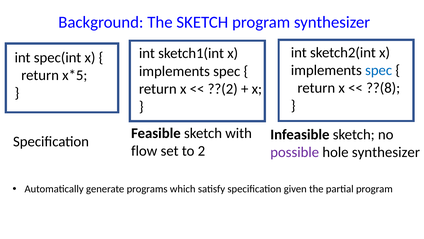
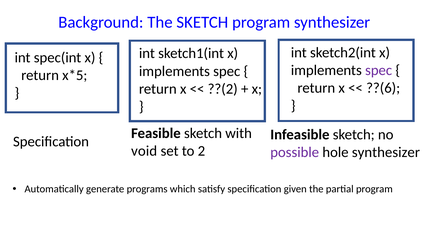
spec colour: blue -> purple (379, 70)
??(8: ??(8 -> ??(6 (383, 88)
flow: flow -> void (144, 151)
